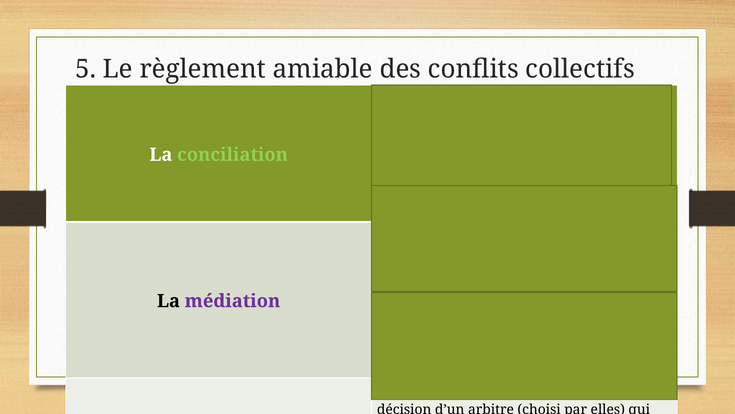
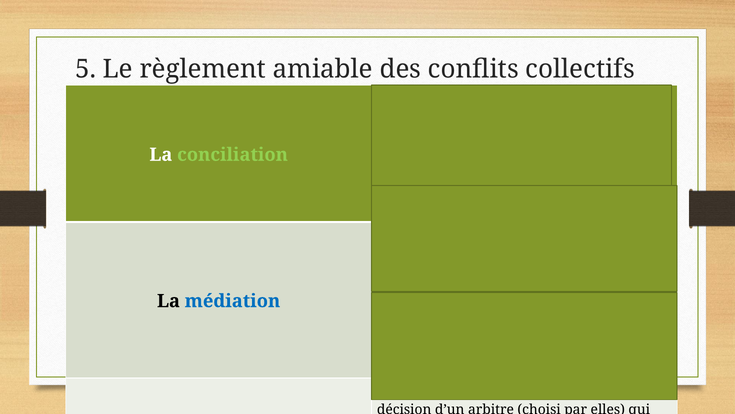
médiation colour: purple -> blue (233, 301)
